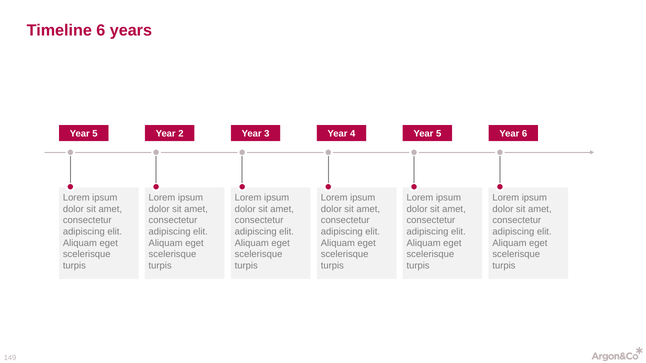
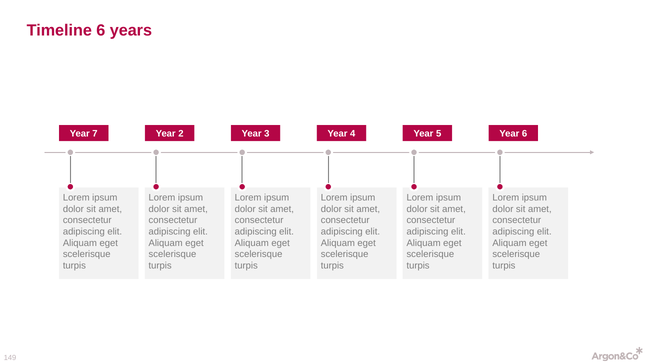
5: 5 -> 7 (95, 134)
